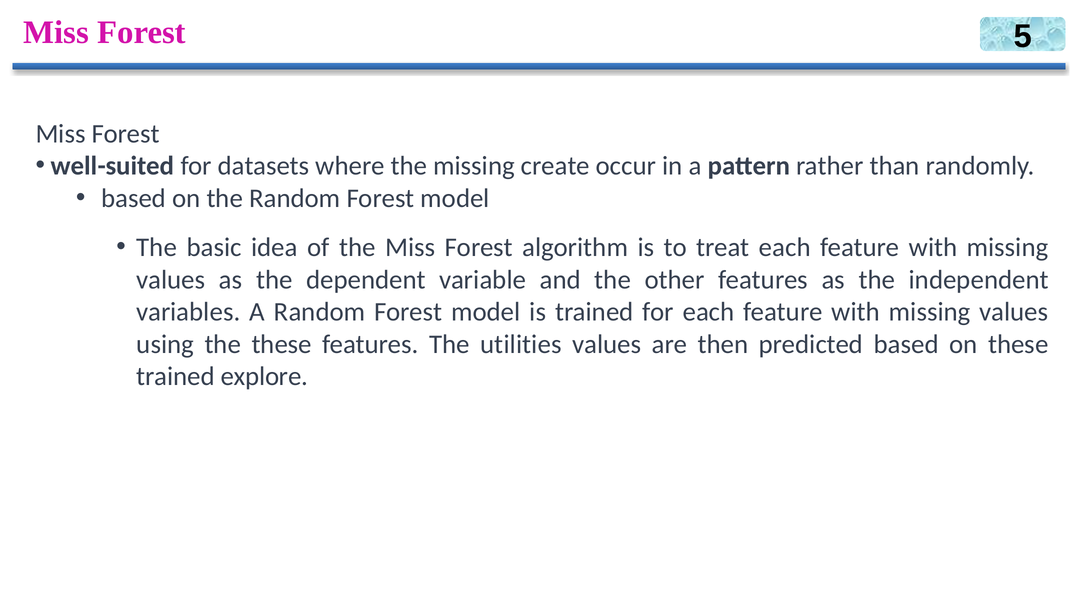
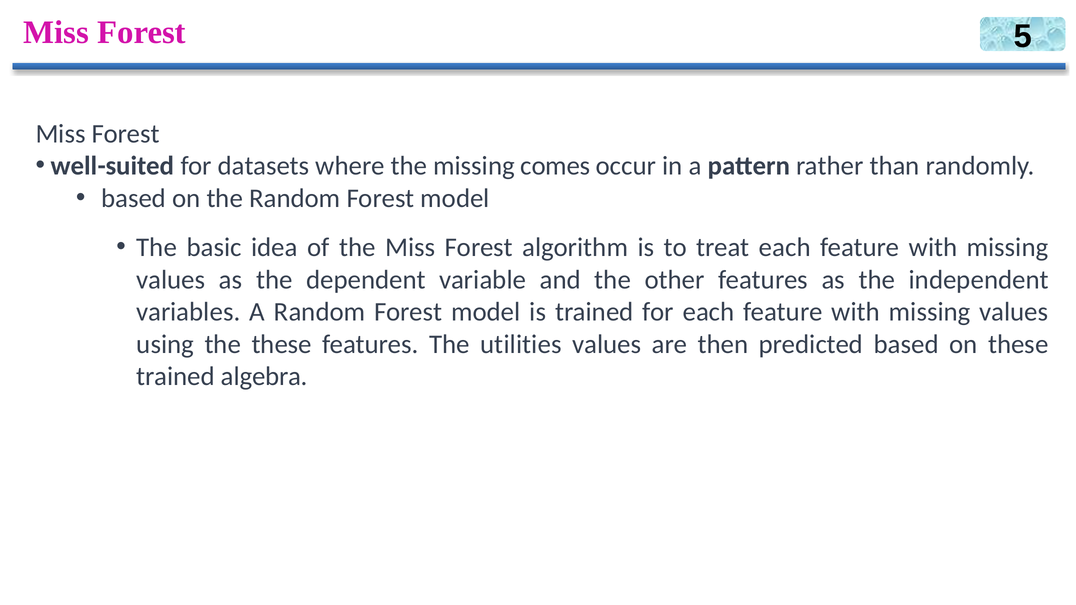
create: create -> comes (555, 166)
explore: explore -> algebra (264, 377)
